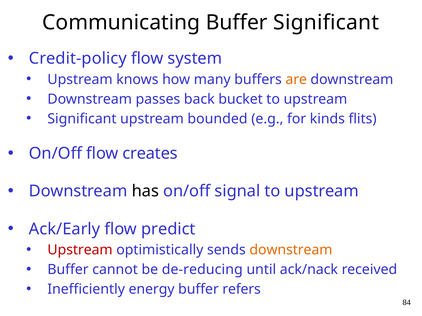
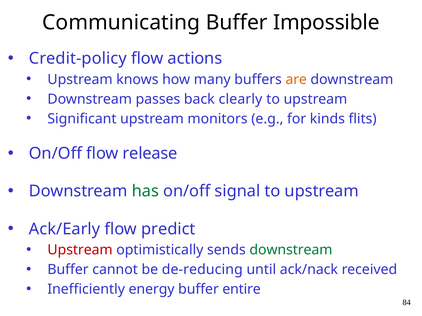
Buffer Significant: Significant -> Impossible (326, 23)
system: system -> actions (195, 59)
bucket: bucket -> clearly (240, 99)
bounded: bounded -> monitors (218, 119)
creates: creates -> release (150, 154)
has colour: black -> green (145, 192)
downstream colour: orange -> green (291, 250)
refers: refers -> entire (242, 290)
